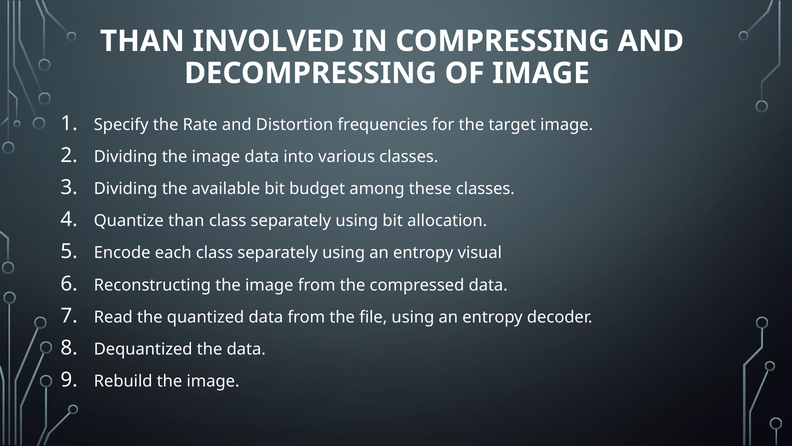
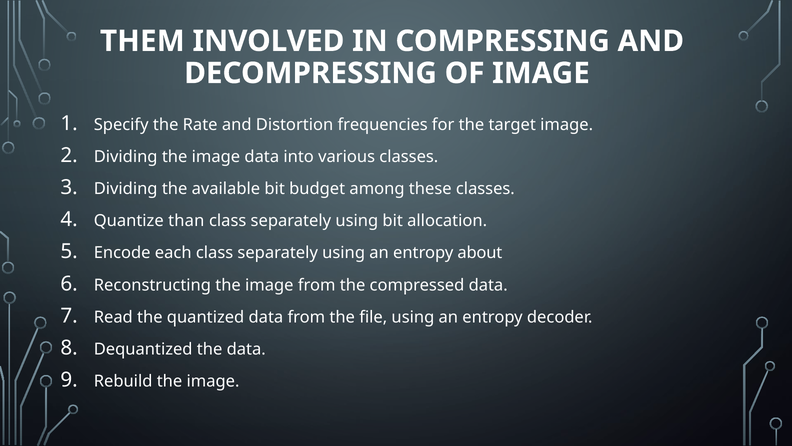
THAN: THAN -> THEM (142, 41)
visual: visual -> about (480, 253)
